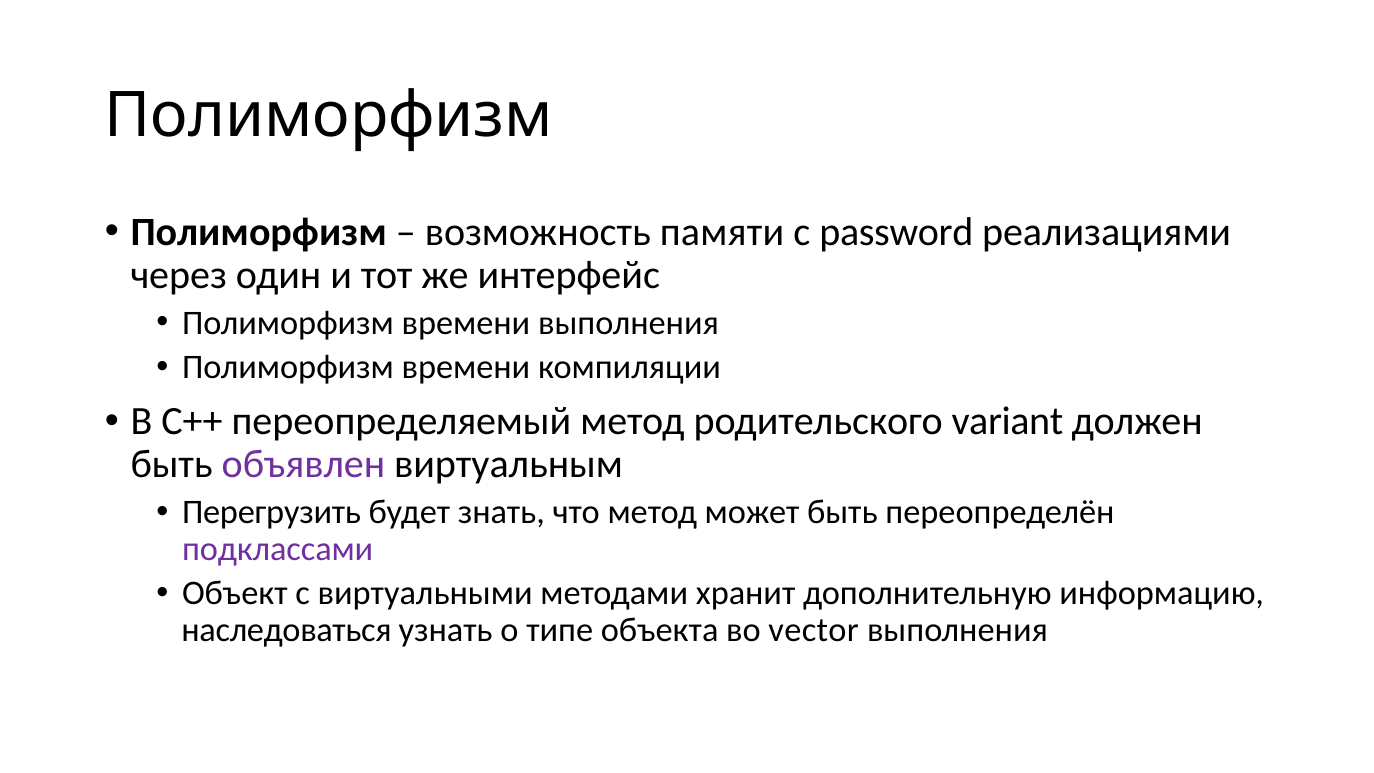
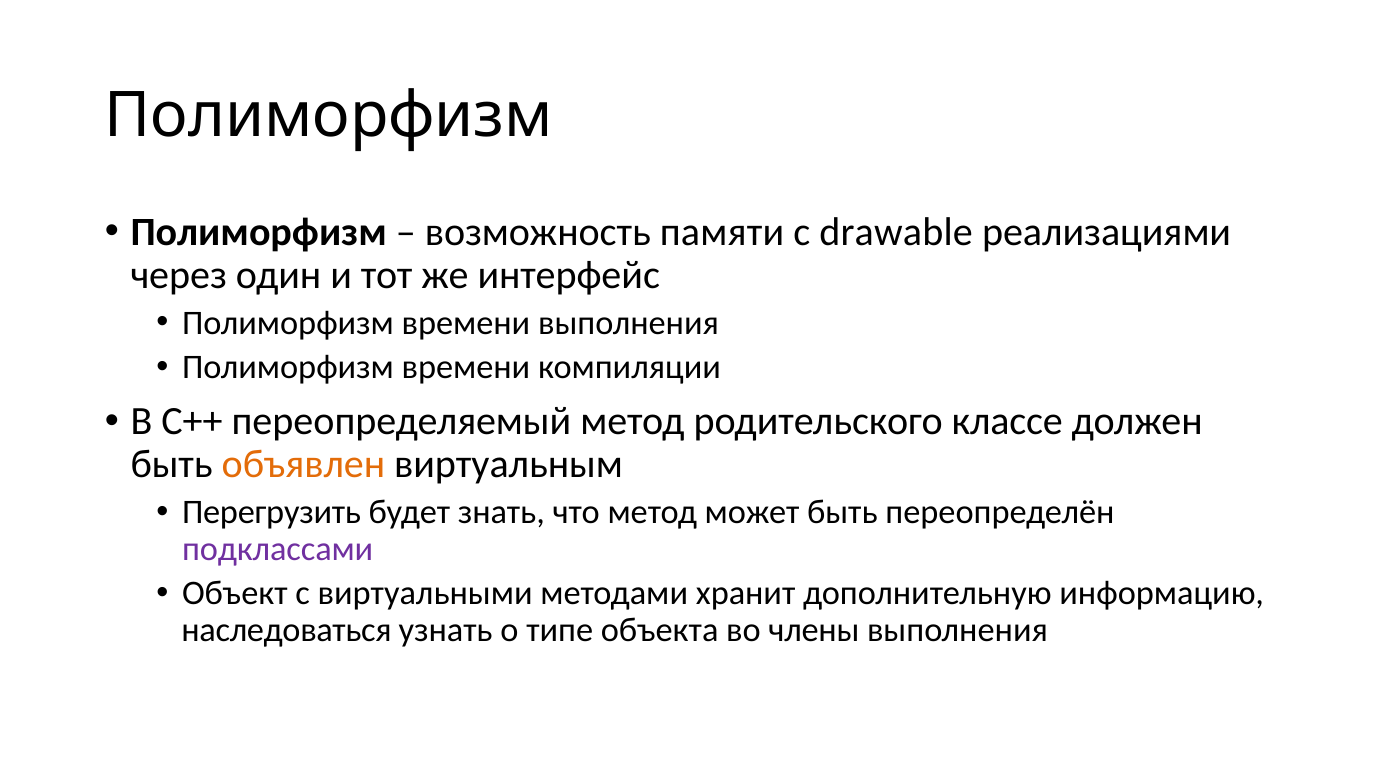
password: password -> drawable (896, 232)
variant: variant -> классе (1007, 421)
объявлен colour: purple -> orange (303, 465)
vector: vector -> члены (814, 630)
